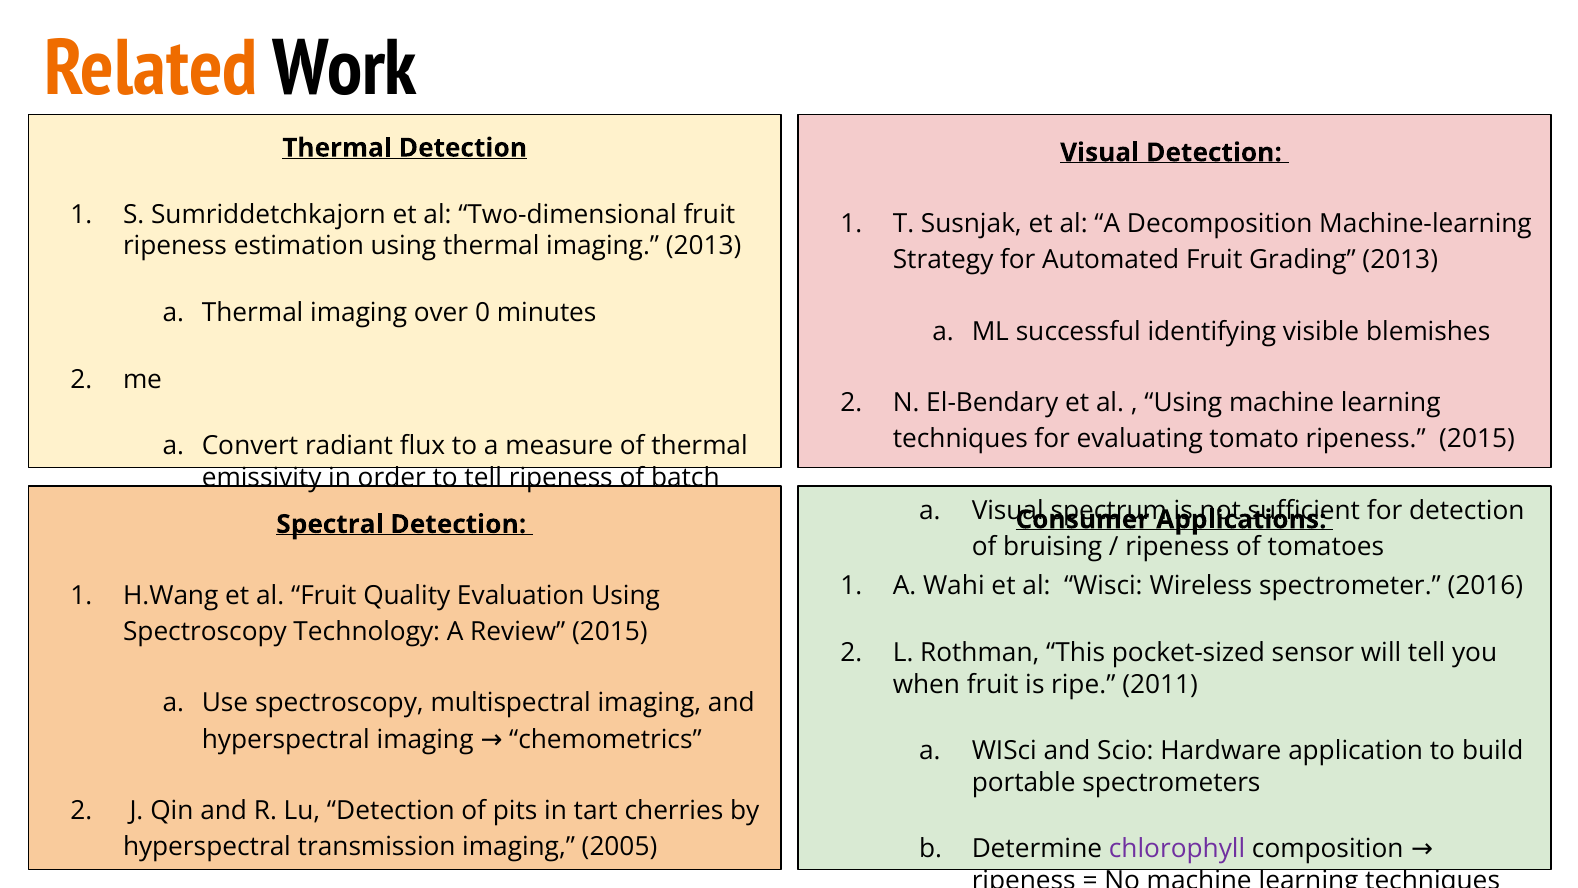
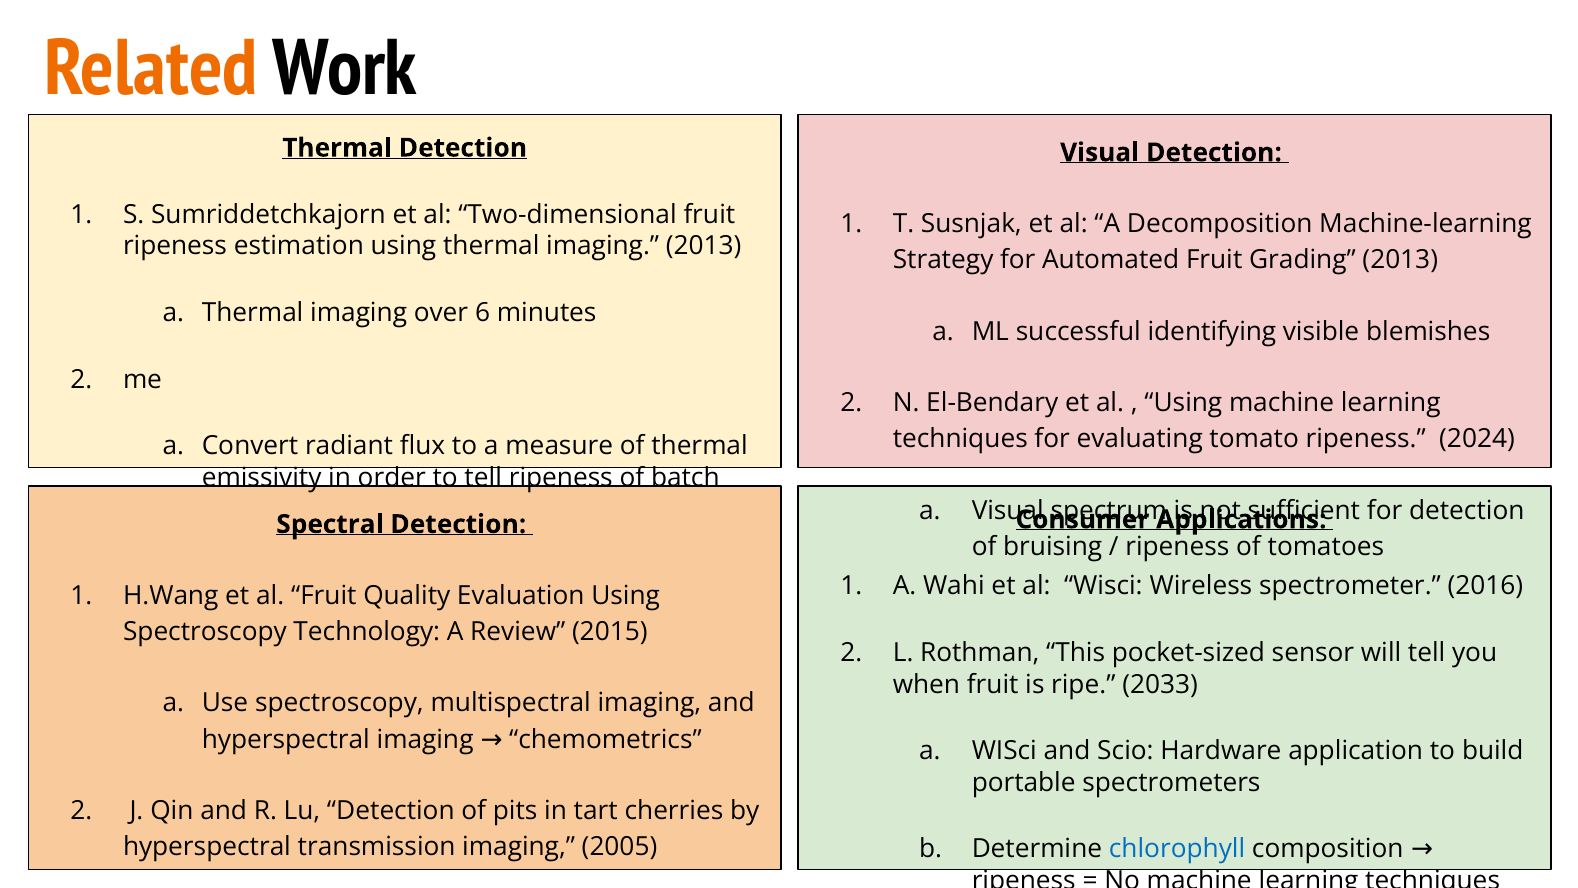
0: 0 -> 6 (483, 313)
ripeness 2015: 2015 -> 2024 (1477, 439)
2011: 2011 -> 2033 (1160, 684)
chlorophyll colour: purple -> blue (1177, 849)
